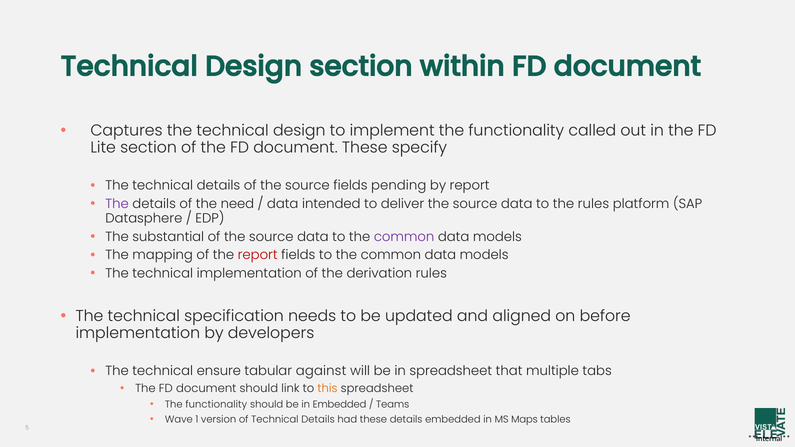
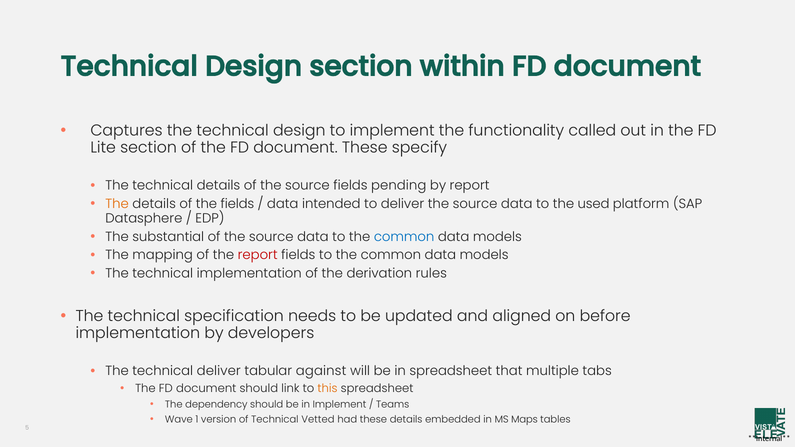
The colour: purple -> orange (117, 204)
the need: need -> fields (237, 204)
the rules: rules -> used (594, 204)
common colour: purple -> blue (404, 237)
technical ensure: ensure -> deliver (219, 371)
functionality: functionality -> dependency (216, 405)
in Embedded: Embedded -> Implement (339, 405)
of Technical Details: Details -> Vetted (318, 419)
